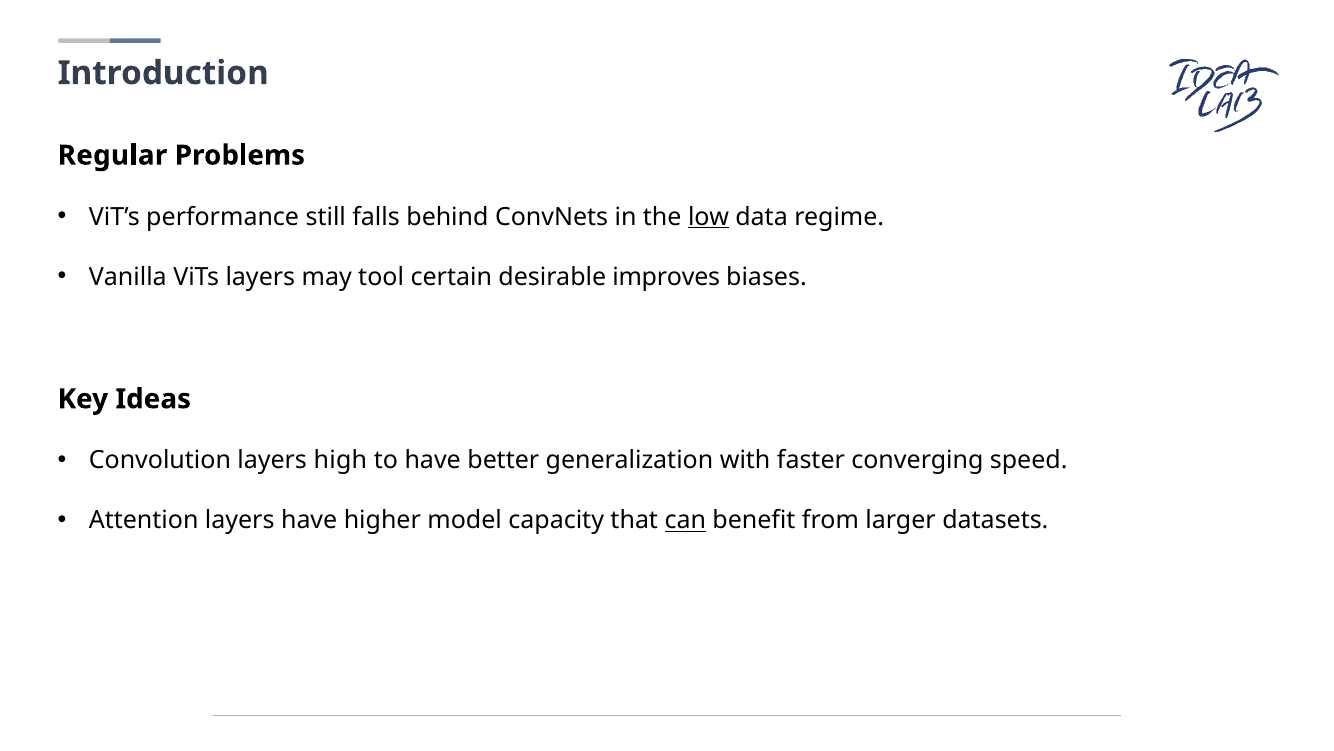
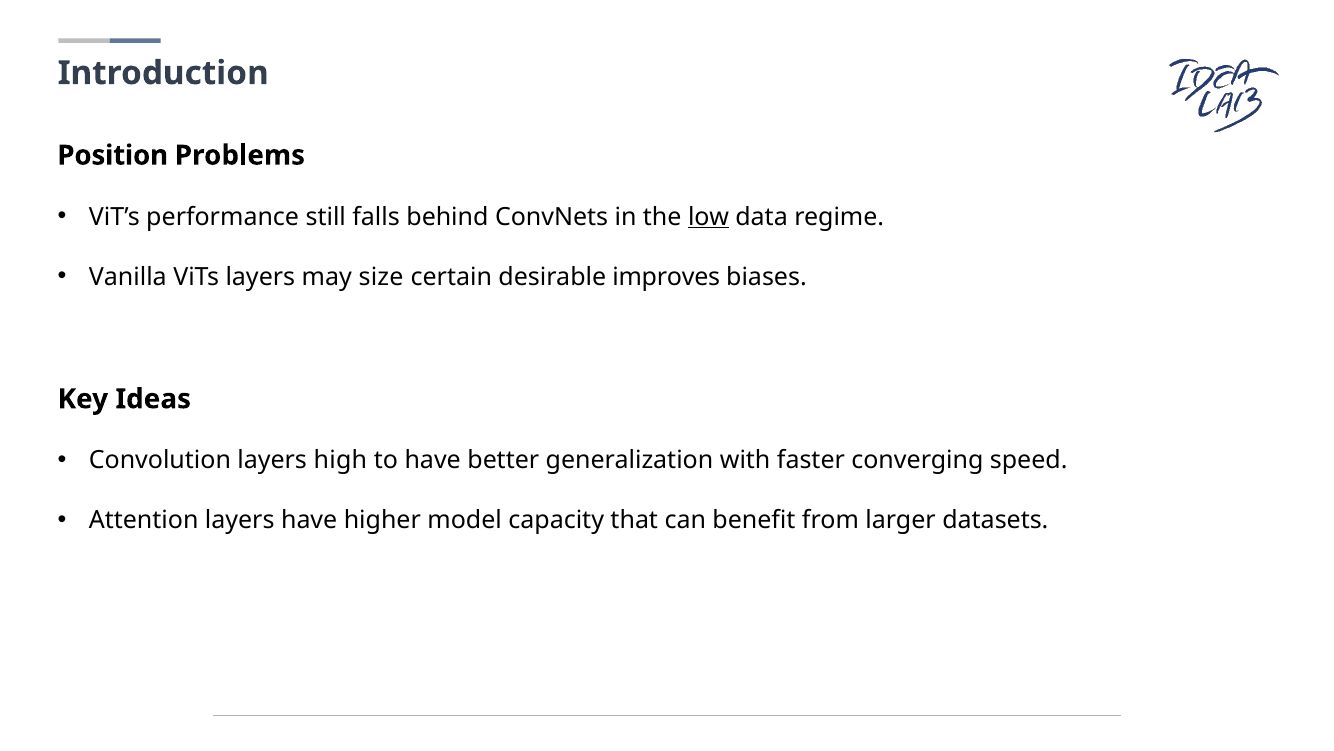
Regular: Regular -> Position (113, 155)
tool: tool -> size (381, 277)
can underline: present -> none (685, 520)
